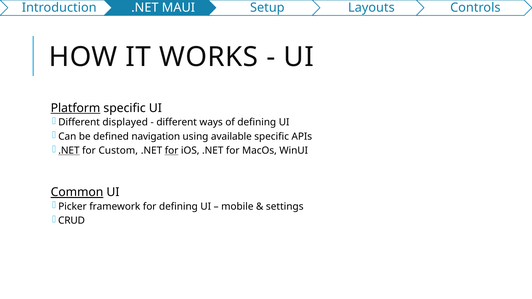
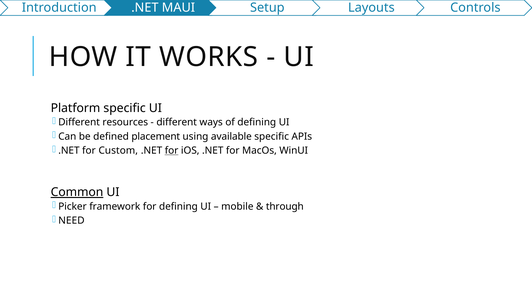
Platform underline: present -> none (75, 108)
displayed: displayed -> resources (125, 122)
navigation: navigation -> placement (156, 137)
.NET underline: present -> none (69, 151)
settings: settings -> through (285, 207)
CRUD: CRUD -> NEED (71, 221)
